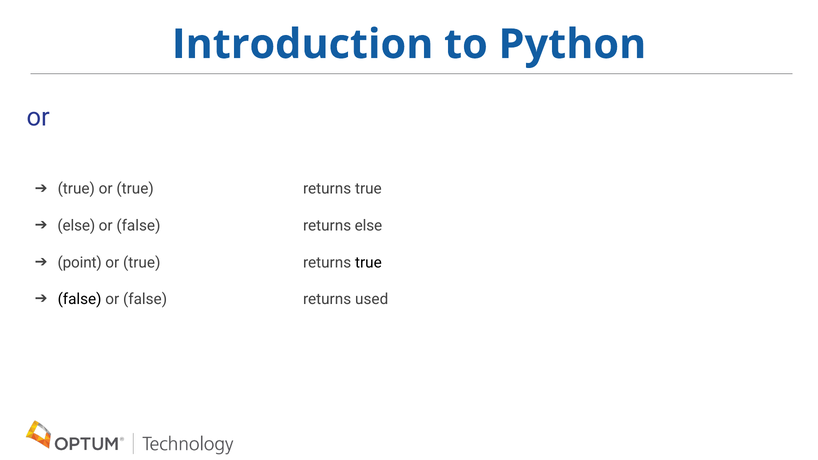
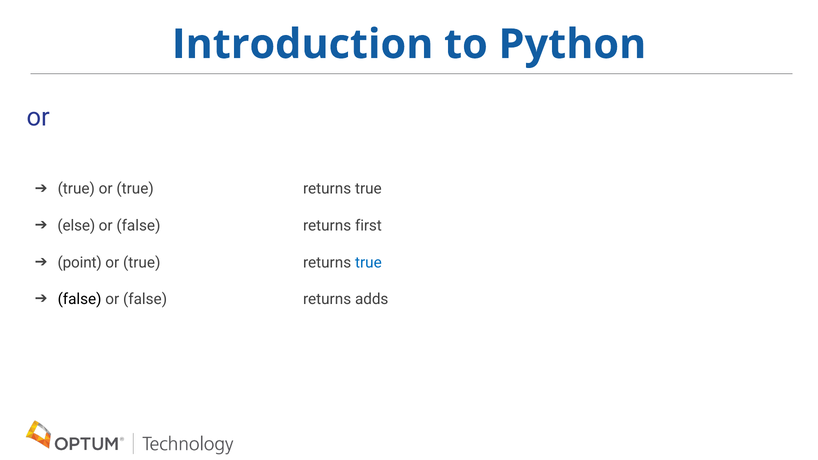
returns else: else -> first (368, 226)
true colour: black -> blue (368, 263)
used: used -> adds (372, 299)
